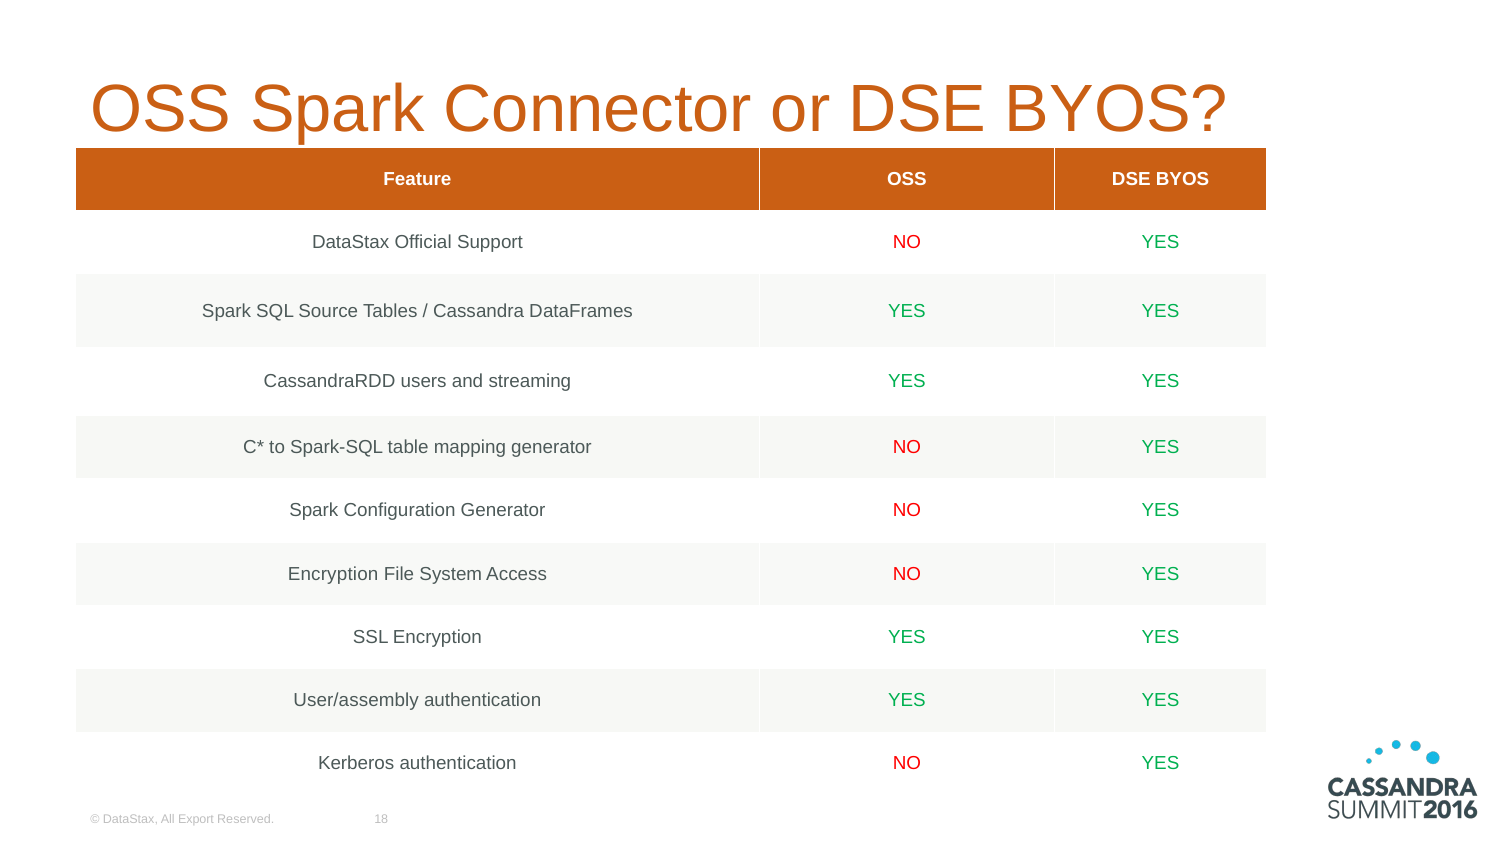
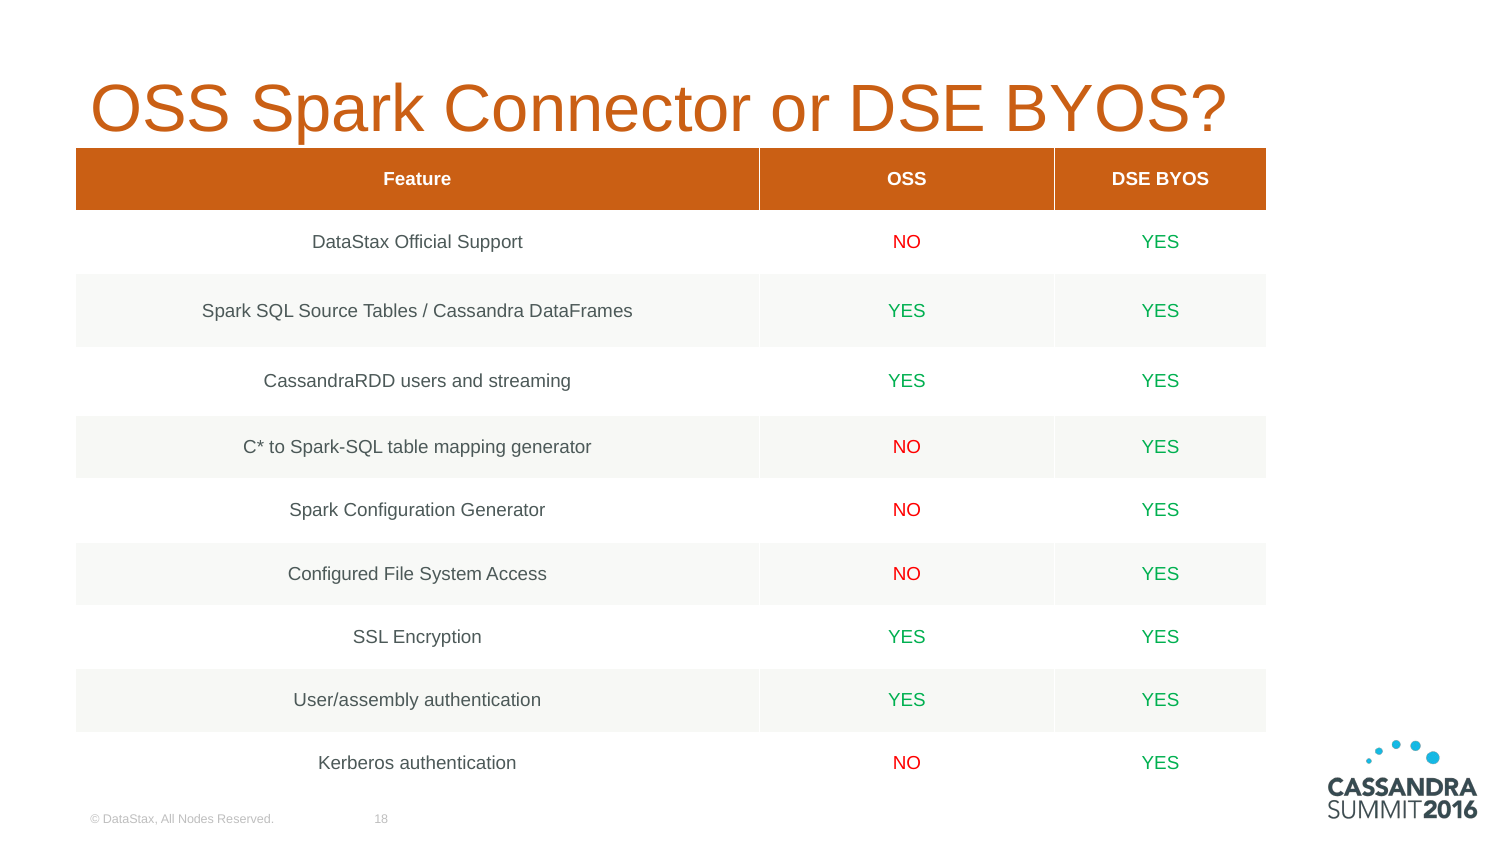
Encryption: Encryption -> Configured (333, 574)
Export: Export -> Nodes (196, 820)
